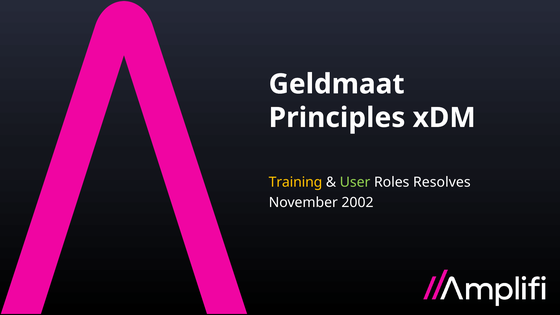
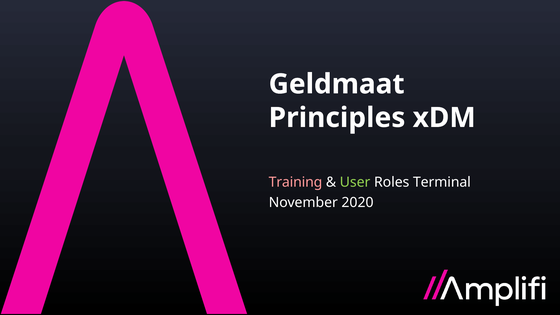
Training colour: yellow -> pink (296, 182)
Resolves: Resolves -> Terminal (442, 182)
2002: 2002 -> 2020 (358, 202)
